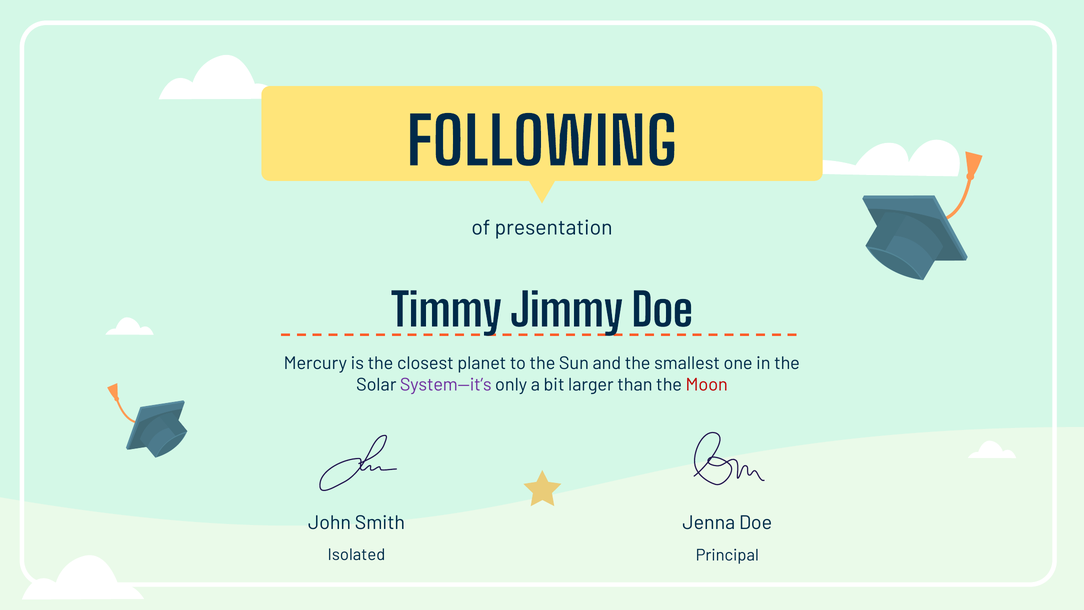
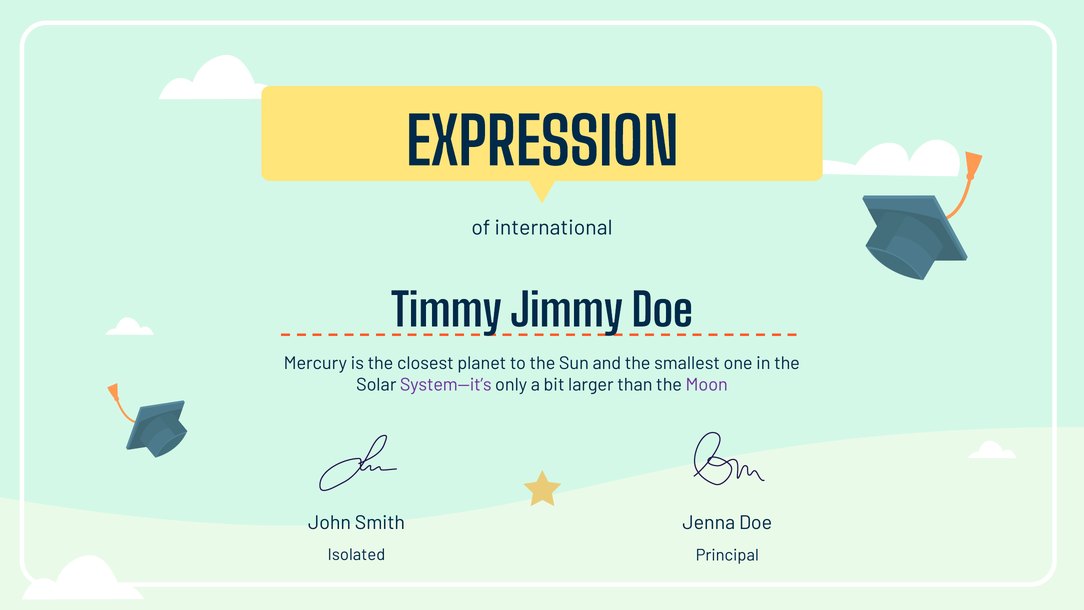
FOLLOWING: FOLLOWING -> EXPRESSION (542, 144)
presentation: presentation -> international (554, 228)
Moon colour: red -> purple (707, 385)
